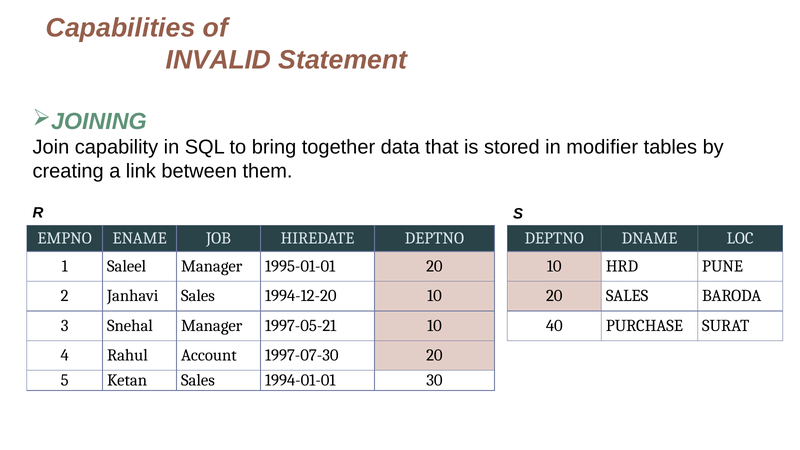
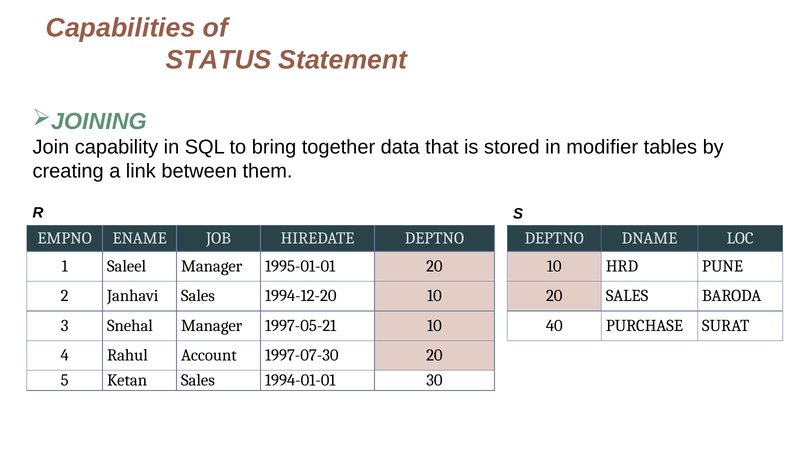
INVALID: INVALID -> STATUS (219, 60)
